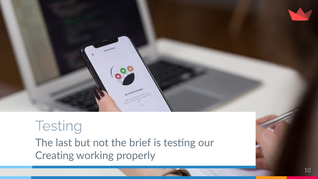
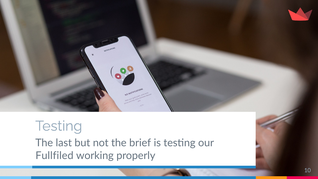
Creating: Creating -> Fullfiled (54, 155)
